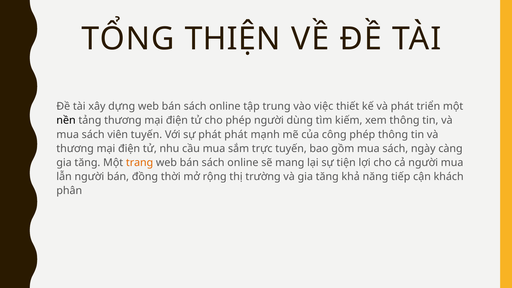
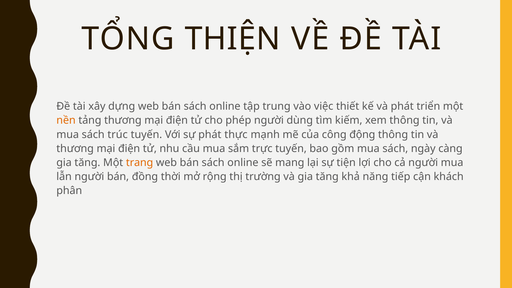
nền colour: black -> orange (66, 120)
viên: viên -> trúc (118, 134)
phát phát: phát -> thực (236, 134)
công phép: phép -> động (362, 134)
